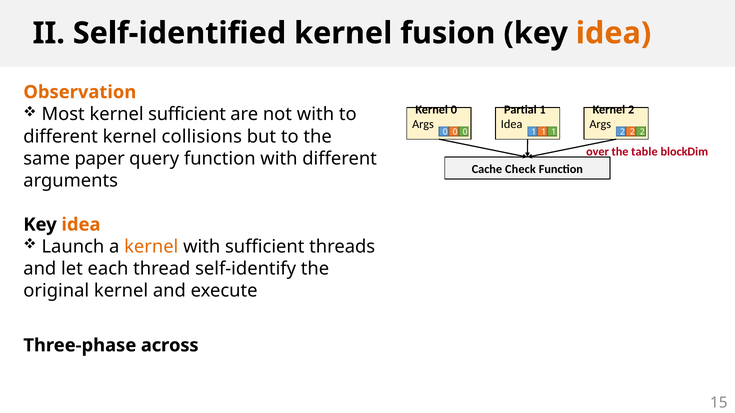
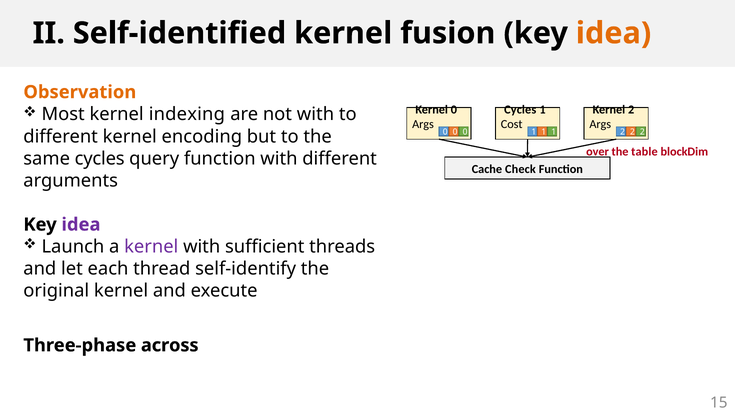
Partial: Partial -> Cycles (520, 110)
kernel sufficient: sufficient -> indexing (187, 115)
Idea: Idea -> Cost (512, 124)
collisions: collisions -> encoding (202, 137)
same paper: paper -> cycles (100, 159)
idea colour: orange -> purple (81, 225)
kernel colour: orange -> purple (151, 247)
